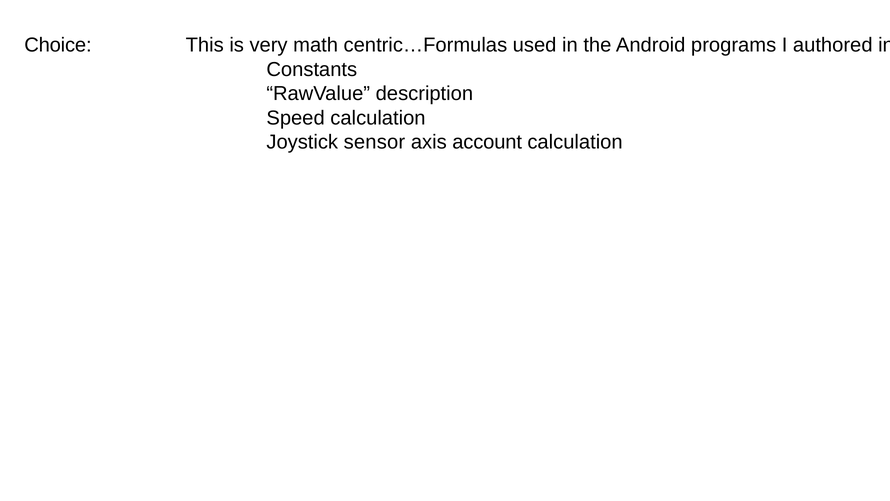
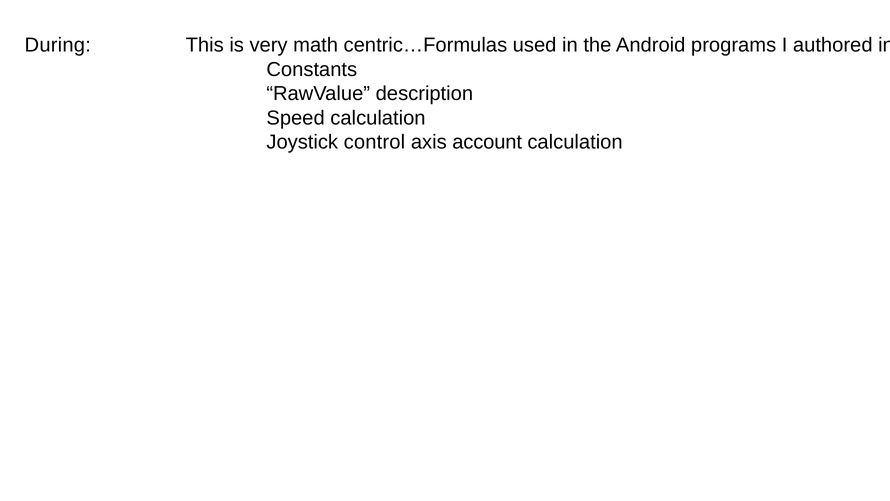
Choice: Choice -> During (58, 45)
sensor: sensor -> control (374, 142)
